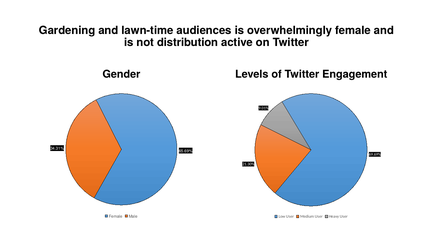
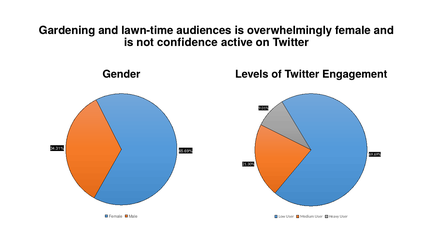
distribution: distribution -> confidence (188, 42)
